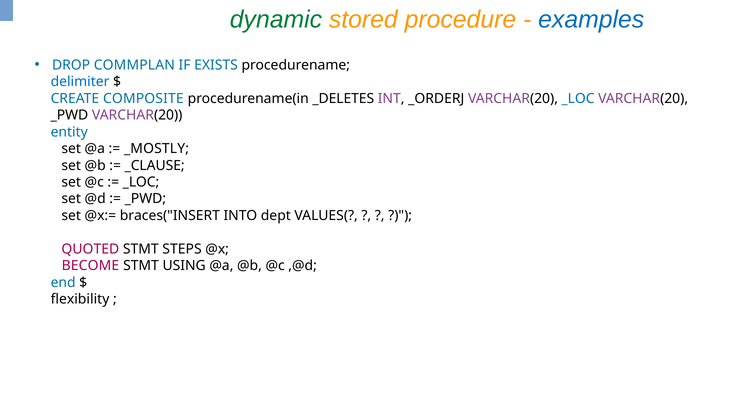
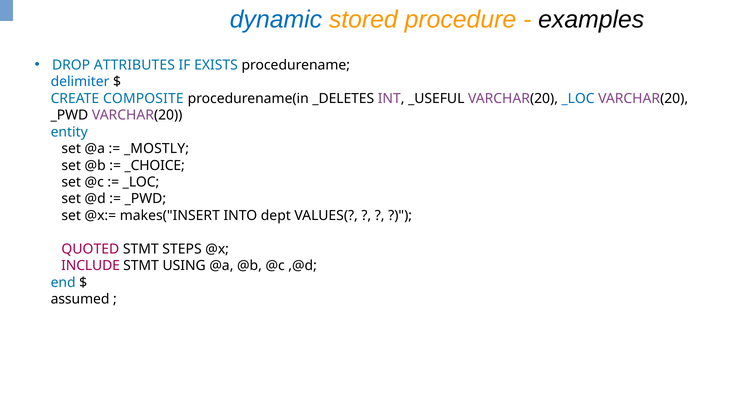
dynamic colour: green -> blue (276, 19)
examples colour: blue -> black (591, 19)
COMMPLAN: COMMPLAN -> ATTRIBUTES (134, 65)
_ORDERJ: _ORDERJ -> _USEFUL (436, 99)
_CLAUSE: _CLAUSE -> _CHOICE (155, 165)
braces("INSERT: braces("INSERT -> makes("INSERT (170, 216)
BECOME: BECOME -> INCLUDE (91, 266)
flexibility: flexibility -> assumed (80, 299)
